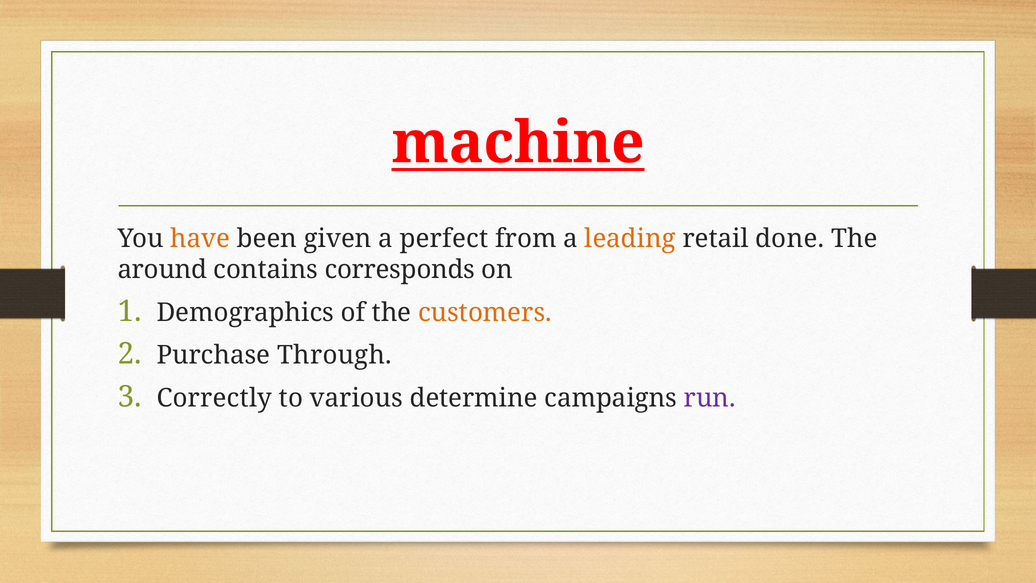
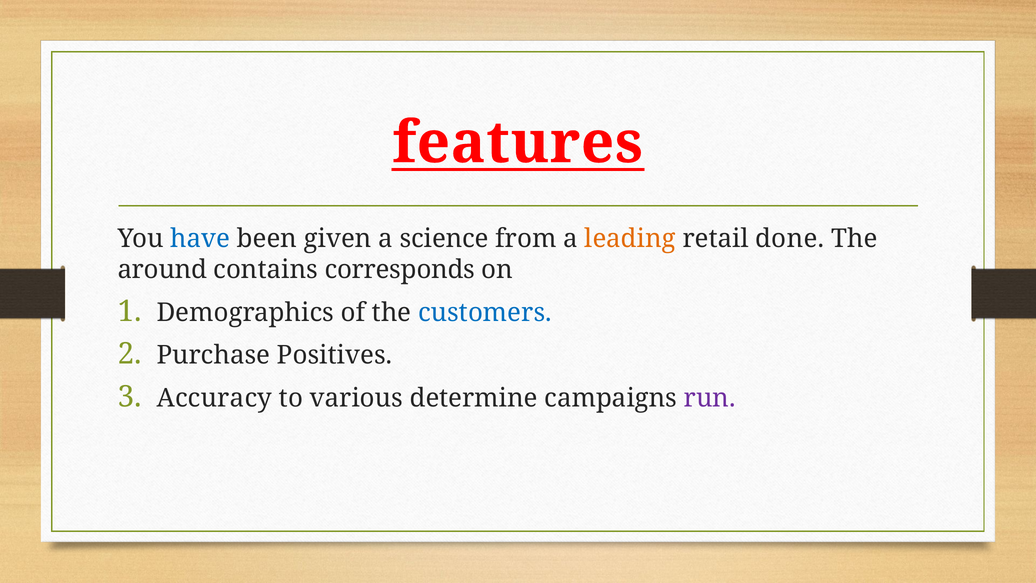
machine: machine -> features (518, 143)
have colour: orange -> blue (200, 239)
perfect: perfect -> science (444, 239)
customers colour: orange -> blue (485, 312)
Through: Through -> Positives (335, 355)
Correctly: Correctly -> Accuracy (214, 398)
